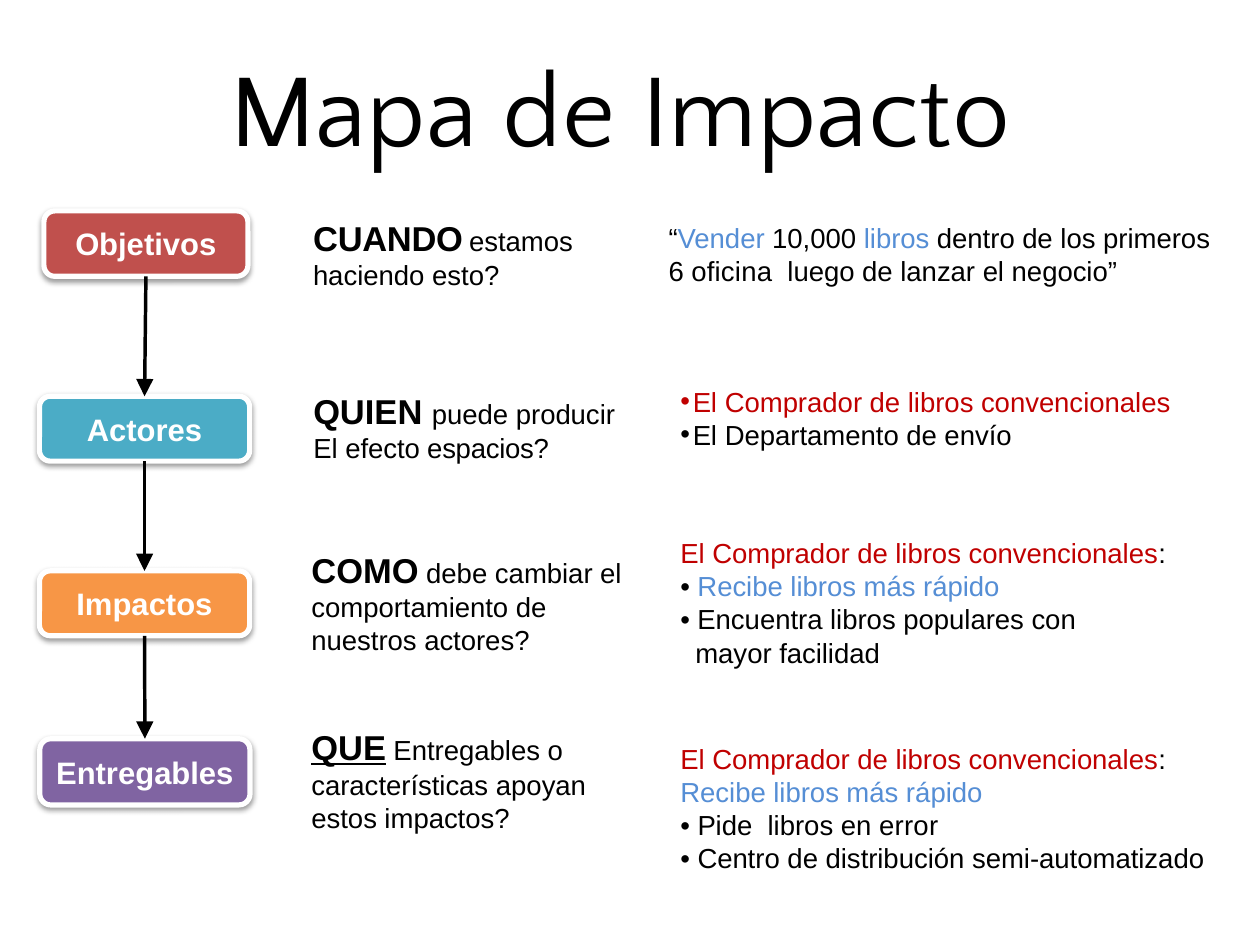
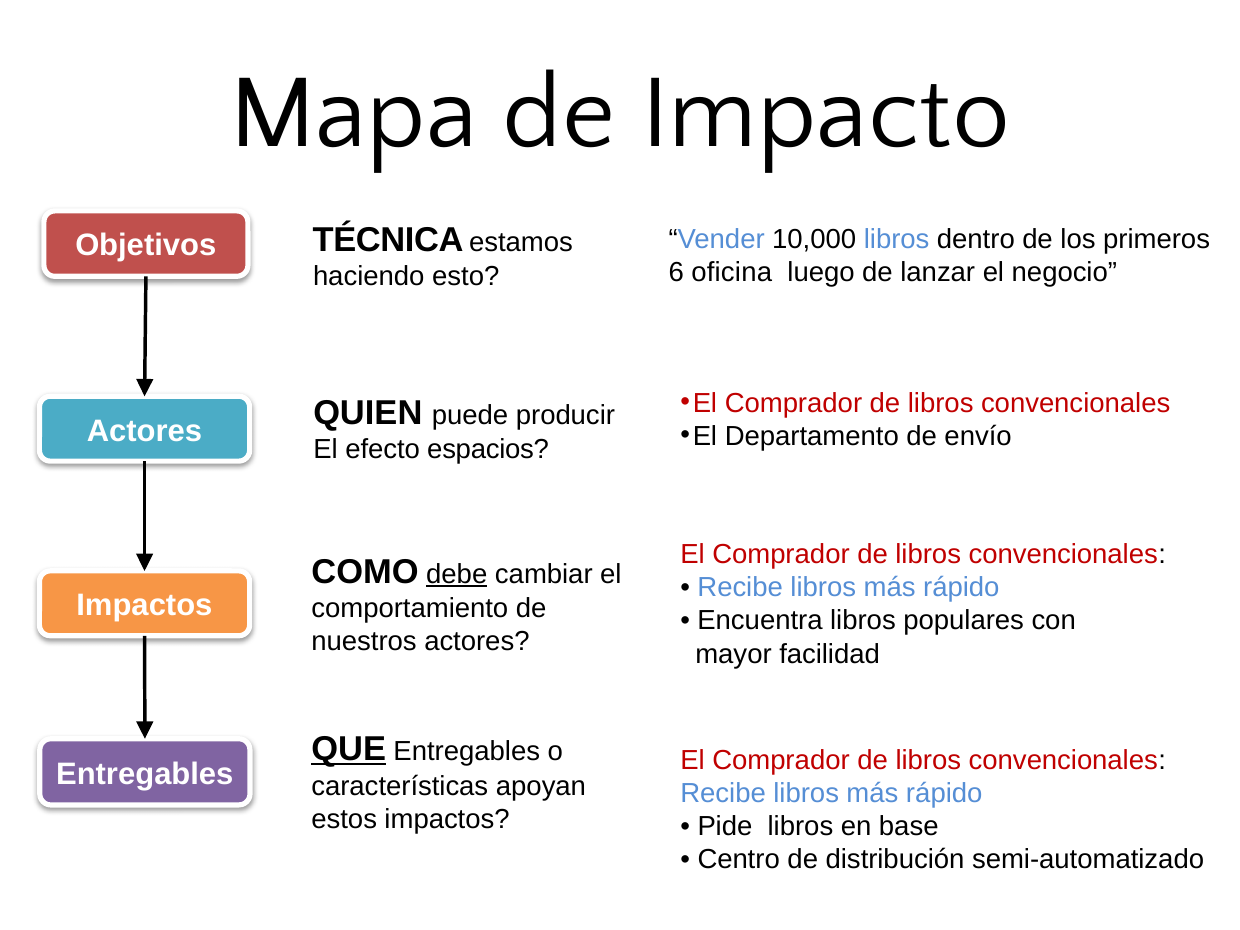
CUANDO: CUANDO -> TÉCNICA (388, 240)
debe underline: none -> present (457, 574)
error: error -> base (909, 826)
